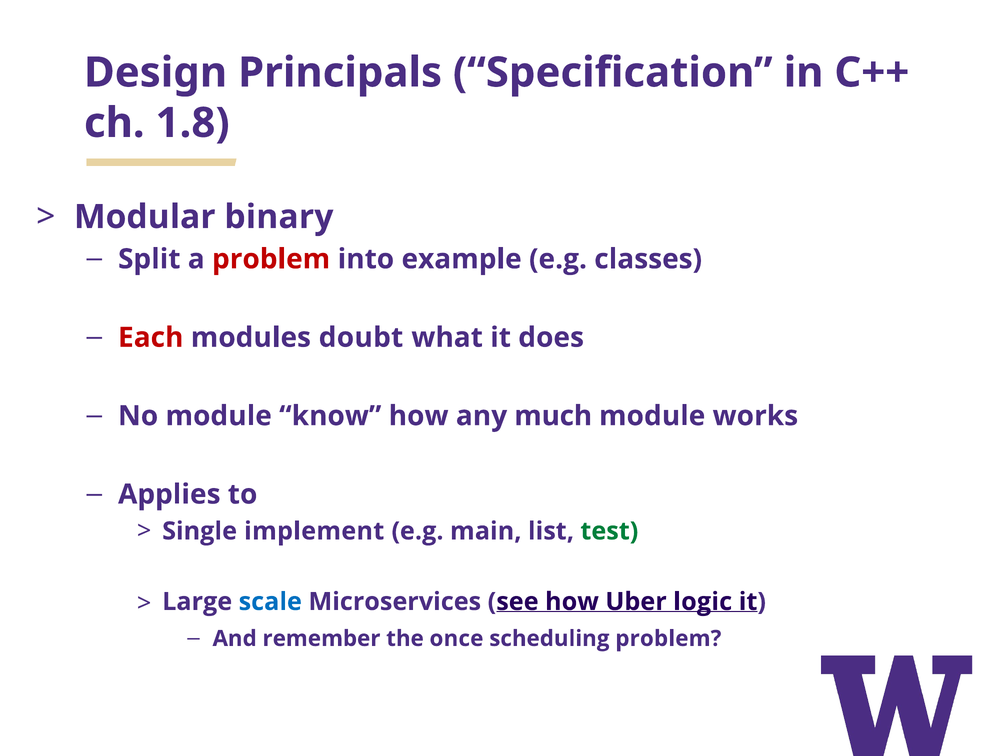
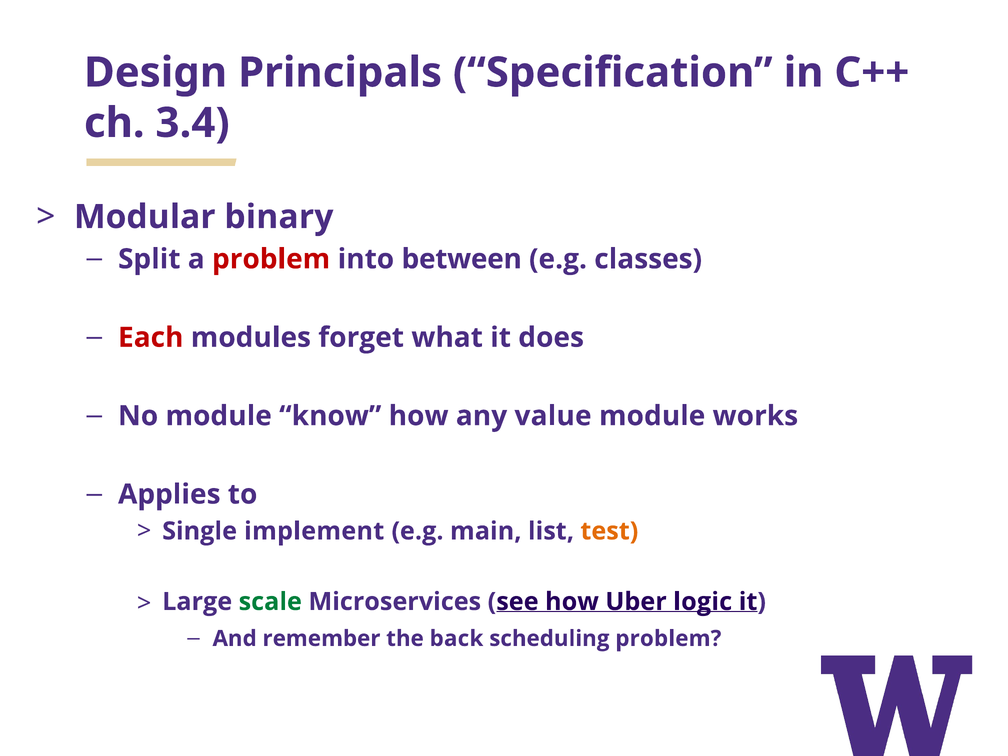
1.8: 1.8 -> 3.4 (193, 123)
example: example -> between (462, 259)
doubt: doubt -> forget (361, 338)
much: much -> value (553, 416)
test colour: green -> orange (609, 531)
scale colour: blue -> green (270, 602)
once: once -> back (456, 639)
